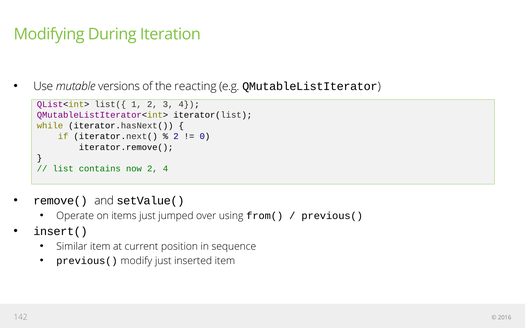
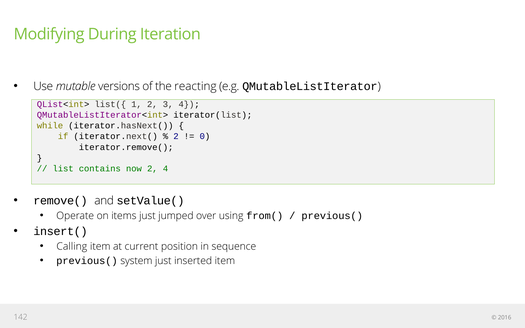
Similar: Similar -> Calling (72, 247)
modify: modify -> system (136, 261)
